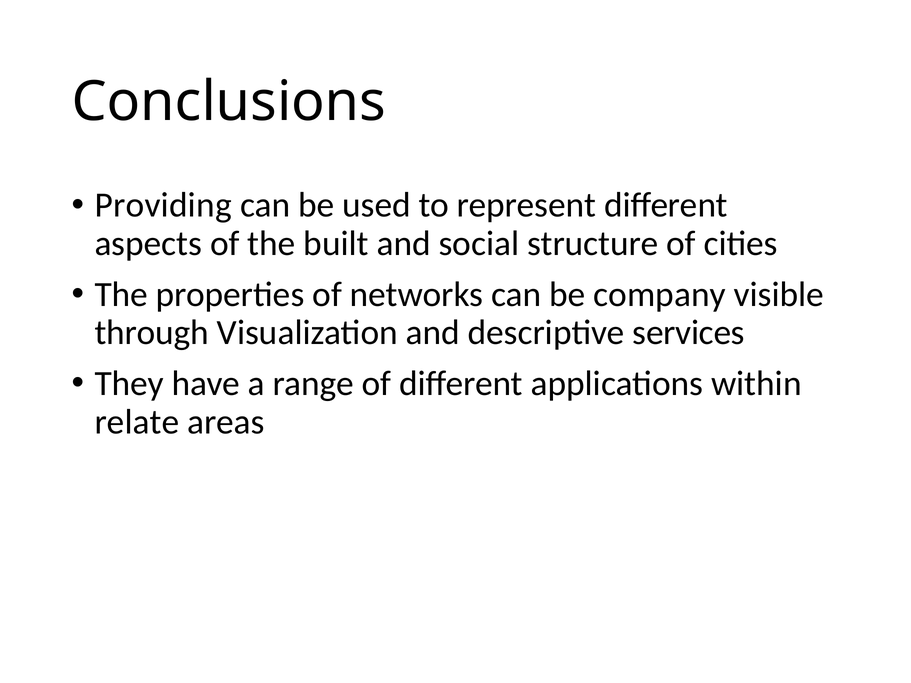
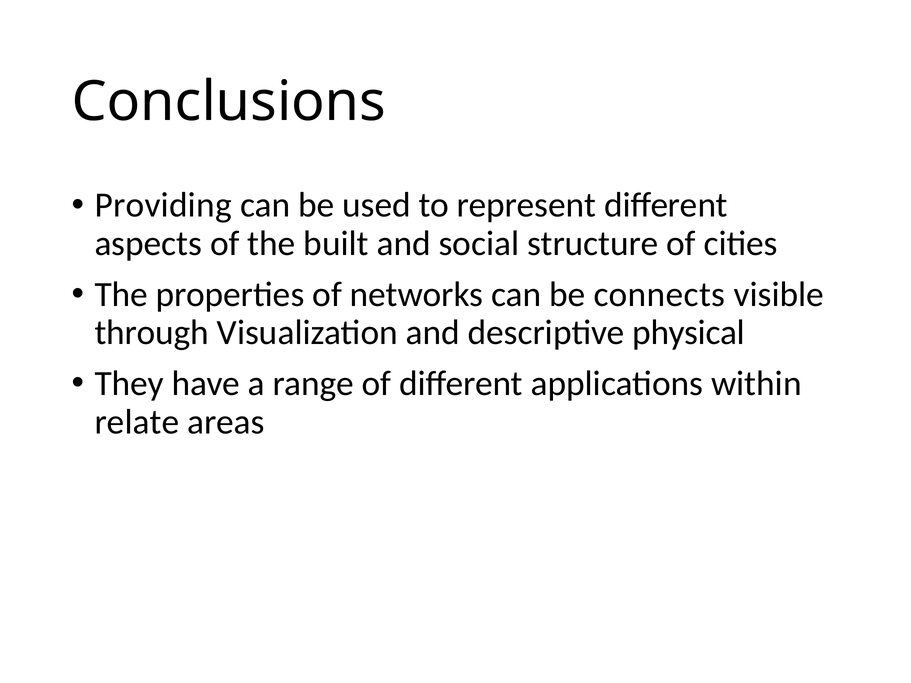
company: company -> connects (659, 295)
services: services -> physical (689, 333)
